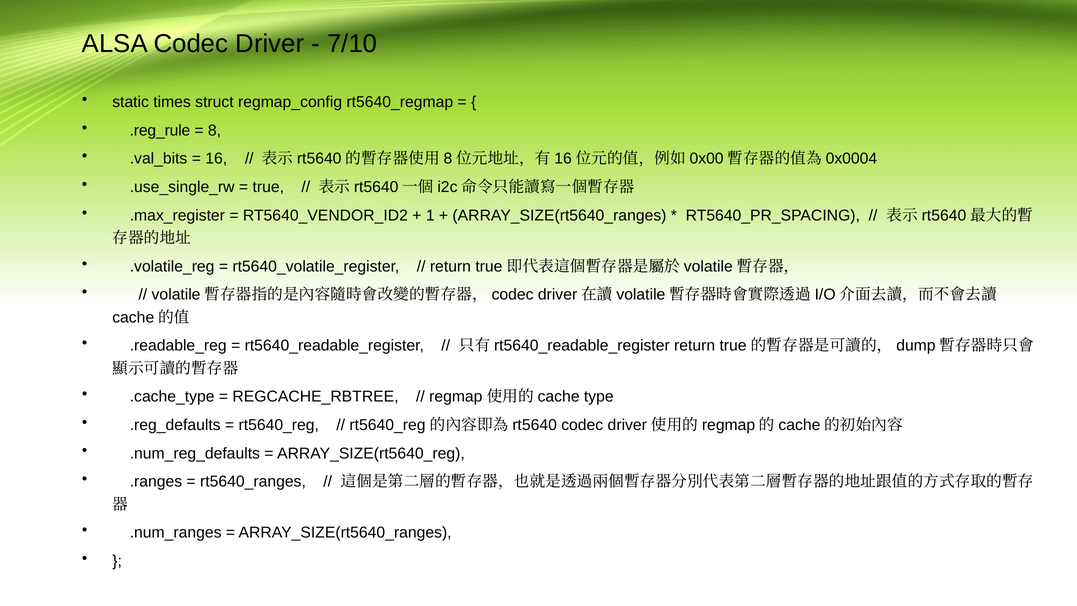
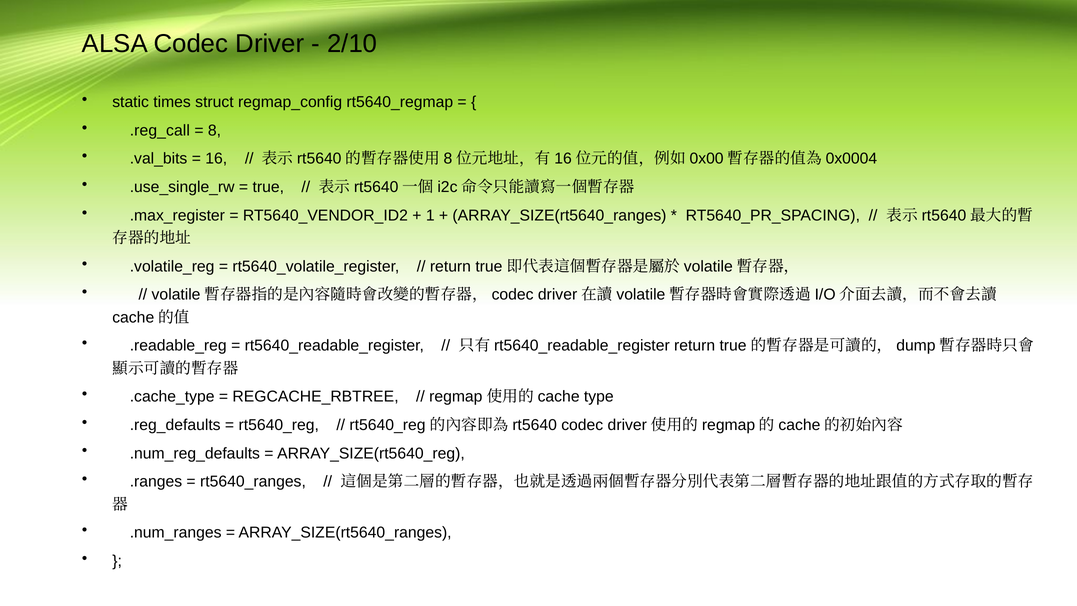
7/10: 7/10 -> 2/10 (352, 44)
.reg_rule: .reg_rule -> .reg_call (160, 130)
